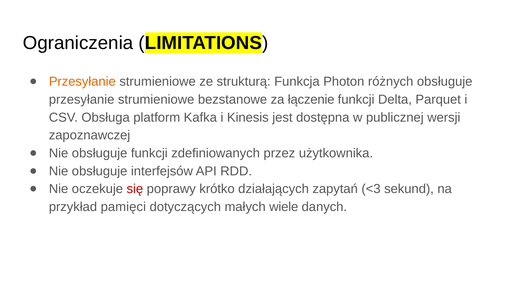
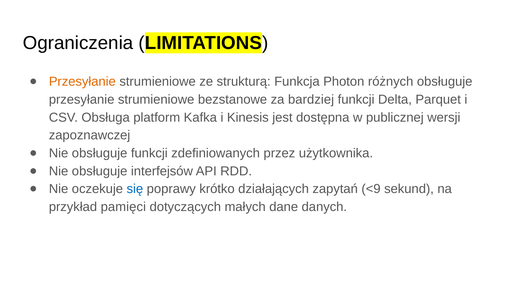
łączenie: łączenie -> bardziej (311, 100)
się colour: red -> blue (135, 189)
<3: <3 -> <9 (371, 189)
wiele: wiele -> dane (284, 207)
